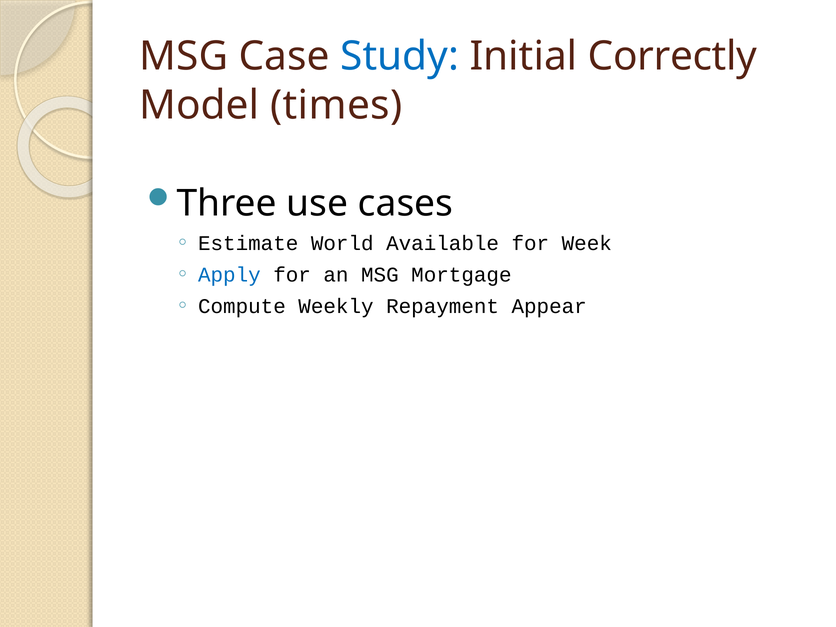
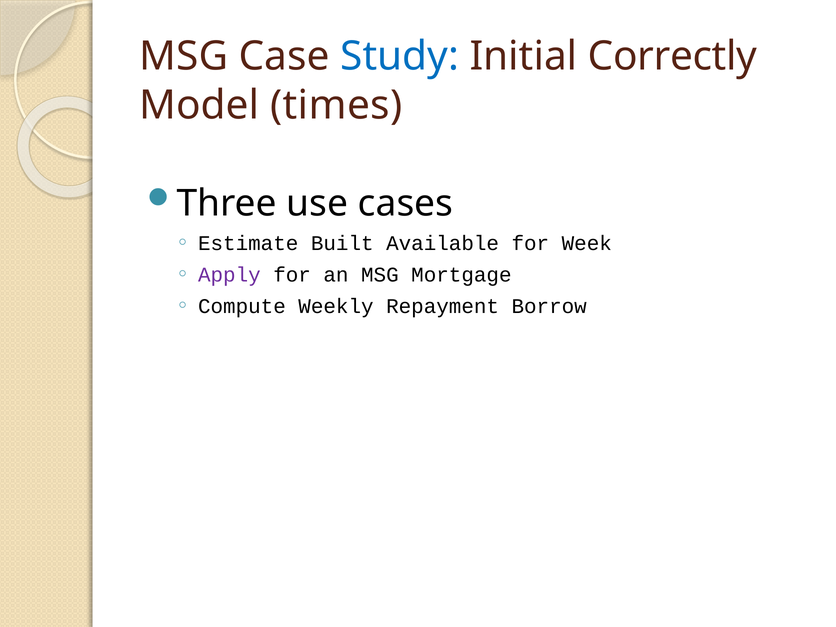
World: World -> Built (342, 243)
Apply colour: blue -> purple (229, 275)
Appear: Appear -> Borrow (549, 306)
